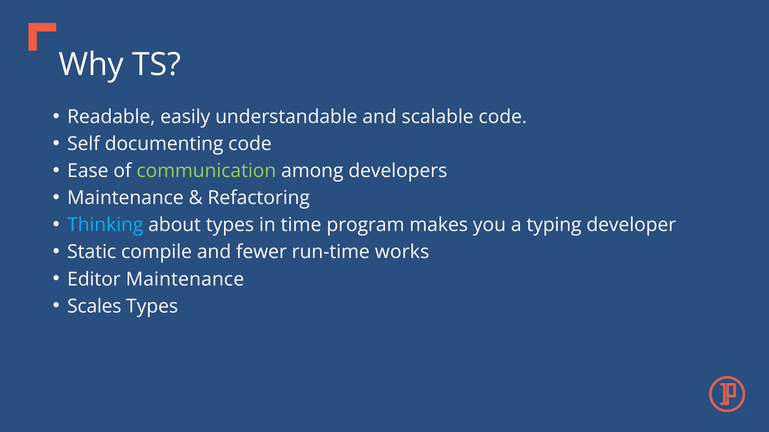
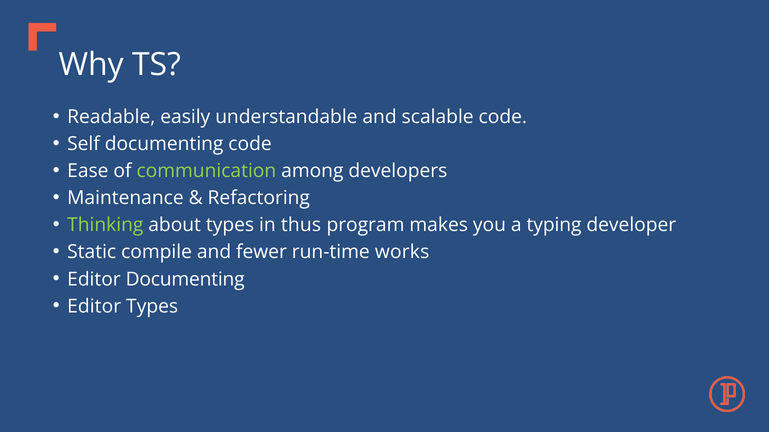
Thinking colour: light blue -> light green (105, 225)
time: time -> thus (301, 225)
Editor Maintenance: Maintenance -> Documenting (185, 280)
Scales: Scales -> Editor (94, 307)
